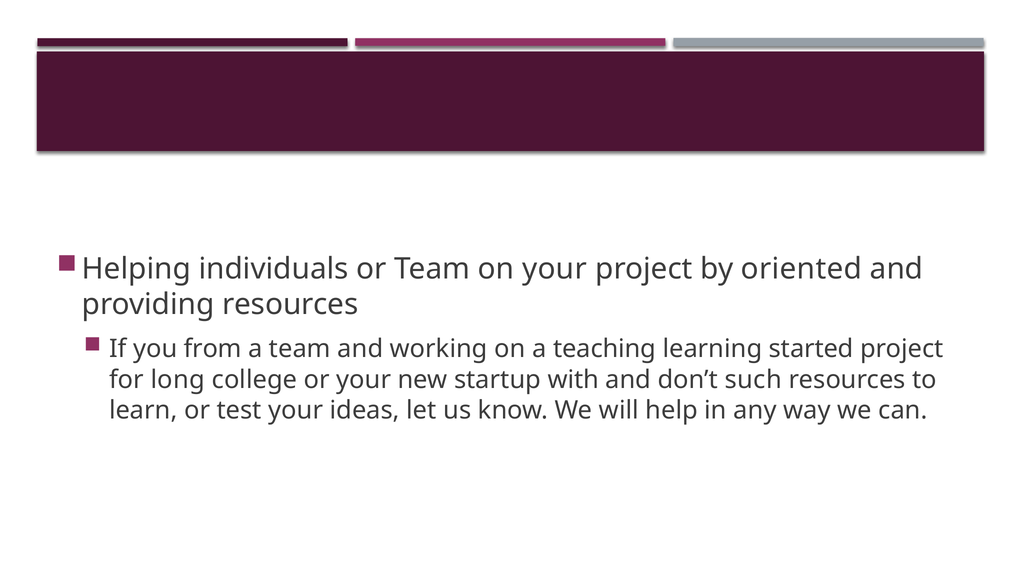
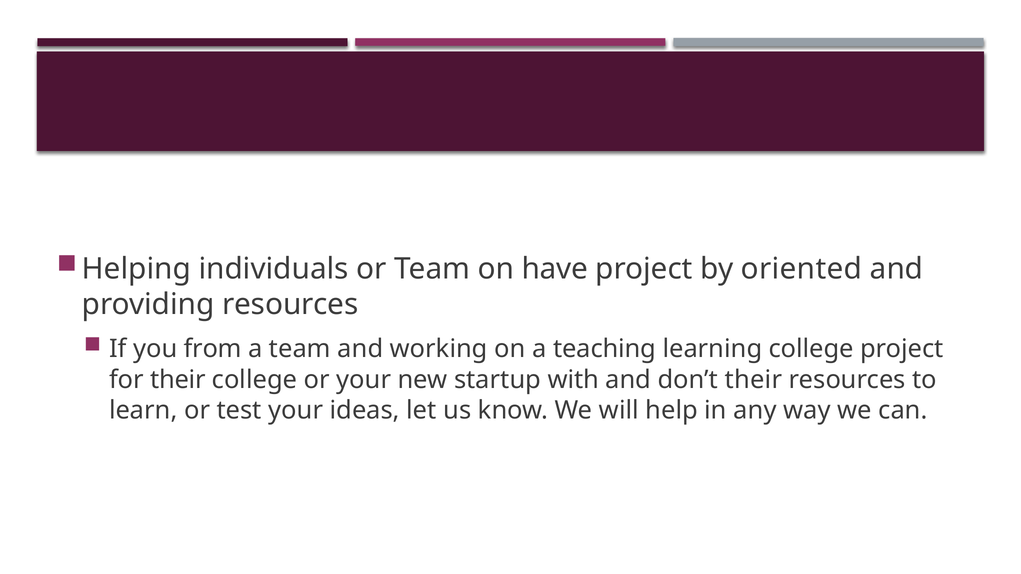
on your: your -> have (555, 269)
learning started: started -> college (811, 349)
for long: long -> their (178, 380)
don’t such: such -> their (753, 380)
